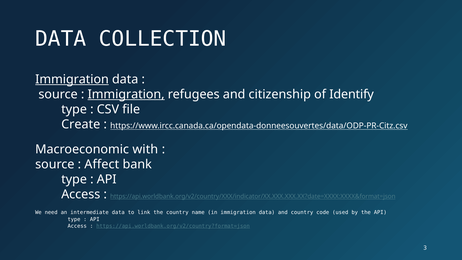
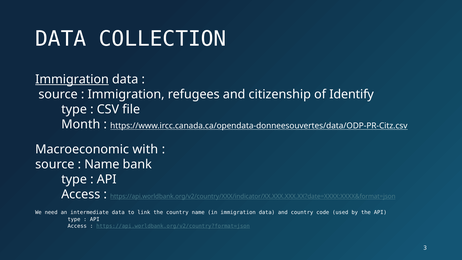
Immigration underline: present -> none (126, 94)
Create: Create -> Month (81, 124)
Affect: Affect -> Name (102, 164)
